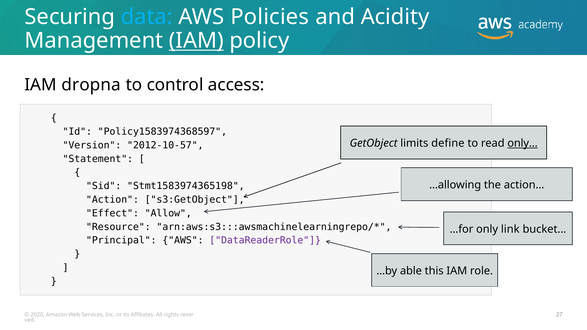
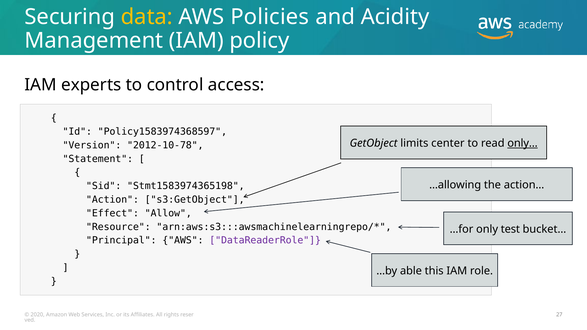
data colour: light blue -> yellow (147, 17)
IAM underline: present -> none (196, 41)
dropna: dropna -> experts (91, 85)
define: define -> center (448, 143)
2012-10-57: 2012-10-57 -> 2012-10-78 (165, 145)
link: link -> test (510, 229)
